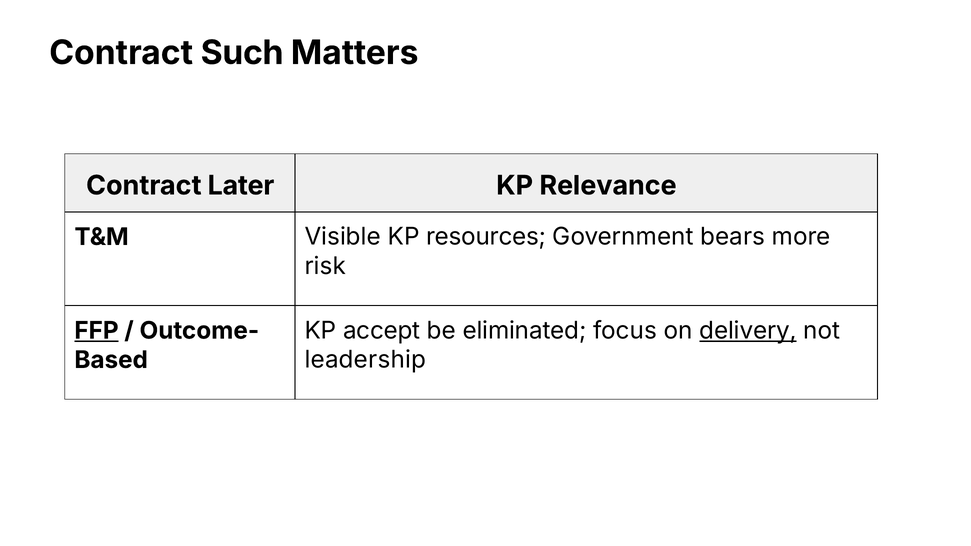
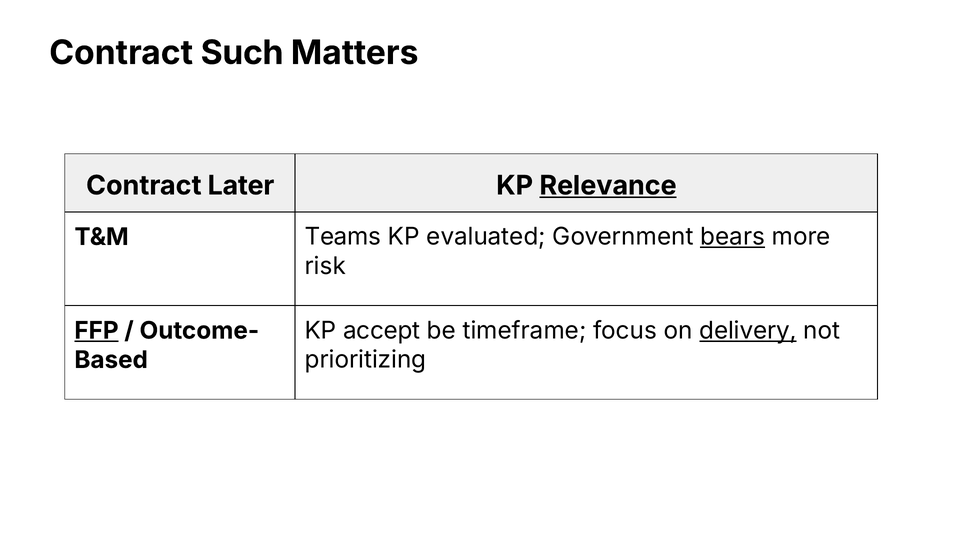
Relevance underline: none -> present (608, 186)
Visible: Visible -> Teams (343, 237)
resources: resources -> evaluated (486, 237)
bears underline: none -> present (733, 237)
eliminated: eliminated -> timeframe (524, 331)
leadership: leadership -> prioritizing (366, 360)
